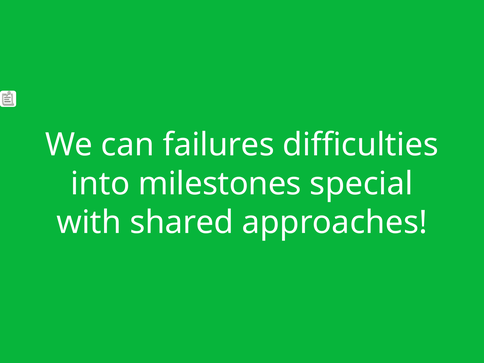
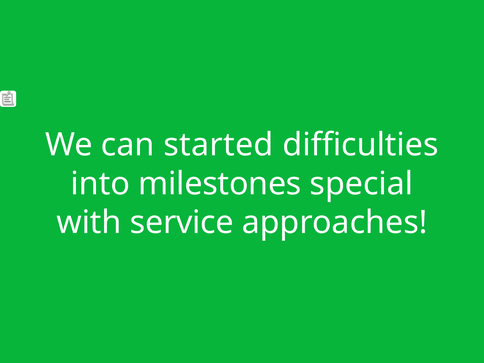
failures: failures -> started (218, 145)
shared: shared -> service (182, 222)
